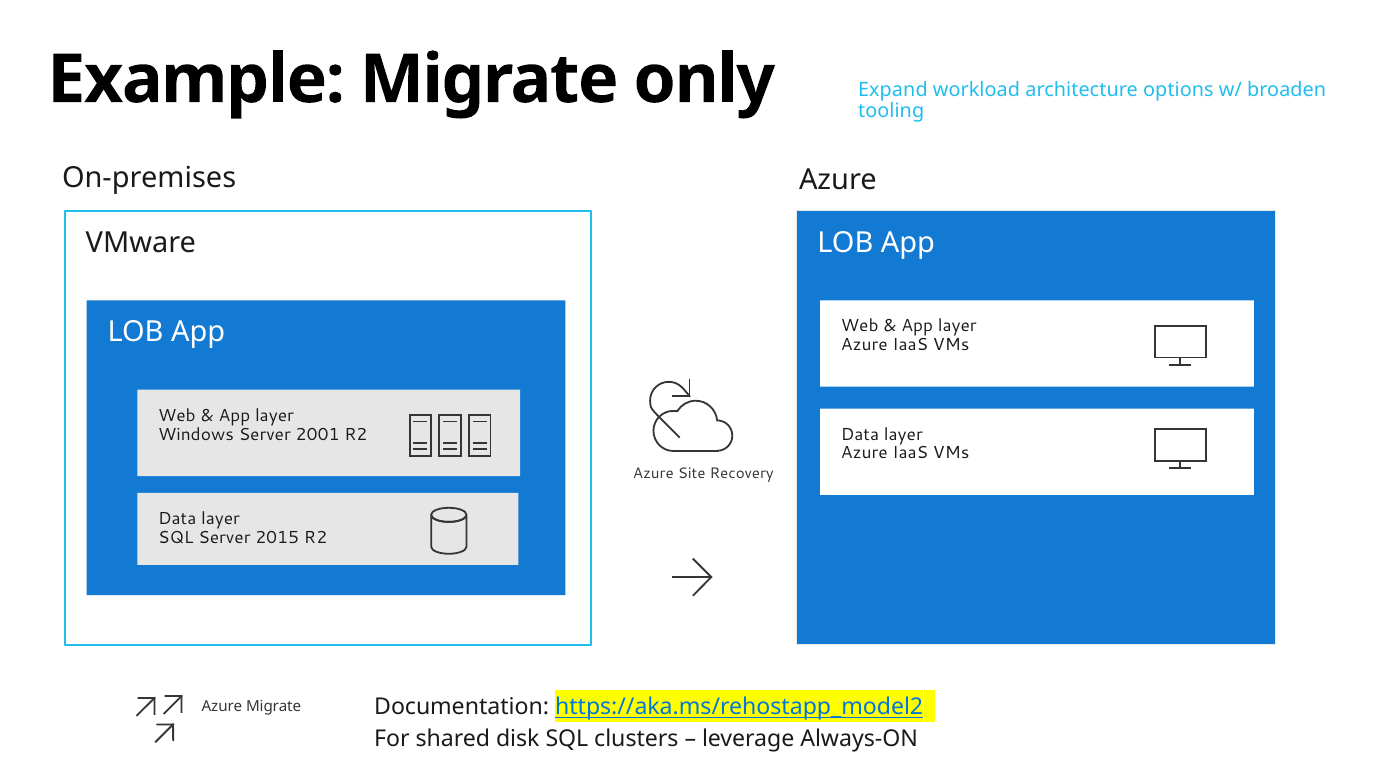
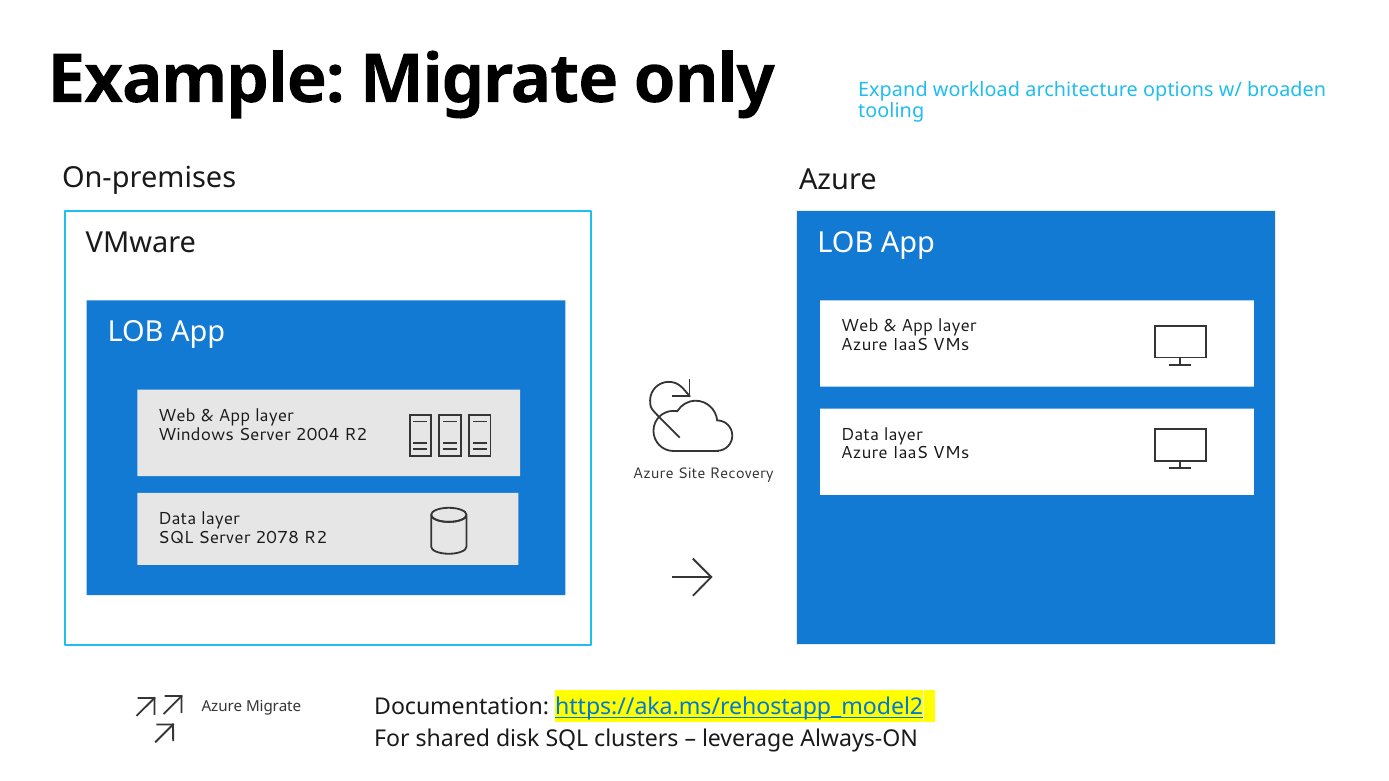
2001: 2001 -> 2004 (318, 435)
2015: 2015 -> 2078 (277, 538)
